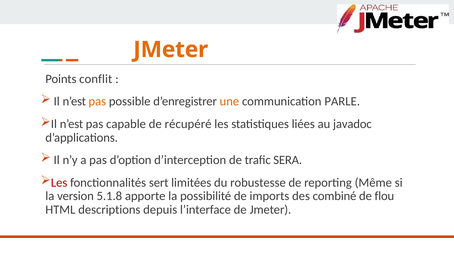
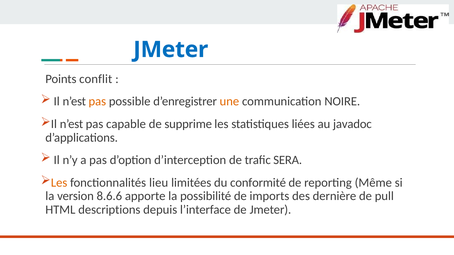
JMeter colour: orange -> blue (171, 50)
PARLE: PARLE -> NOIRE (342, 102)
récupéré: récupéré -> supprime (188, 124)
Les colour: red -> orange (59, 183)
sert: sert -> lieu (159, 183)
robustesse: robustesse -> conformité (258, 183)
5.1.8: 5.1.8 -> 8.6.6 (109, 196)
combiné: combiné -> dernière (334, 196)
flou: flou -> pull (384, 196)
